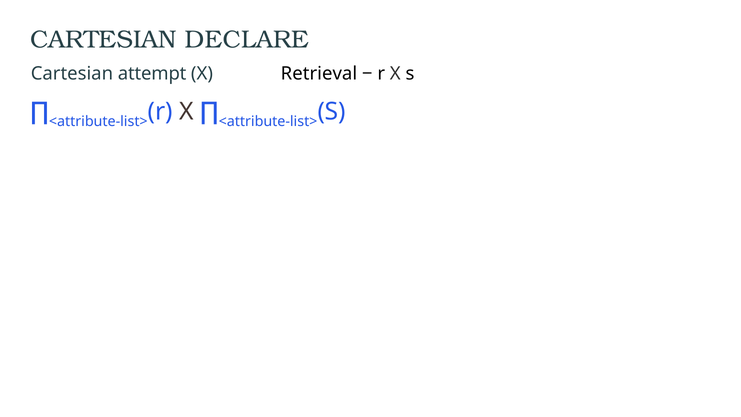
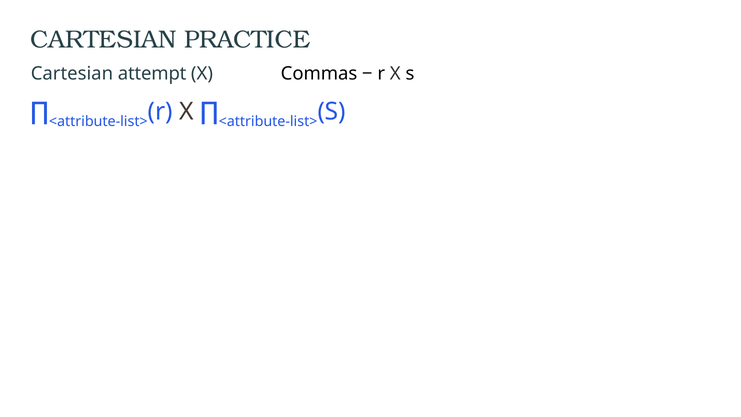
DECLARE: DECLARE -> PRACTICE (247, 40)
Retrieval: Retrieval -> Commas (319, 74)
